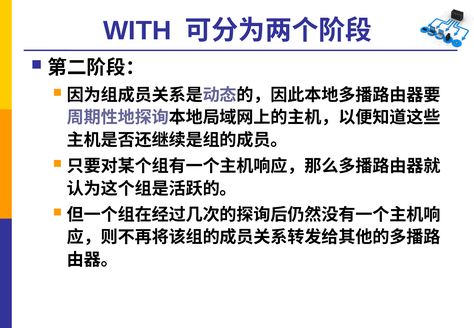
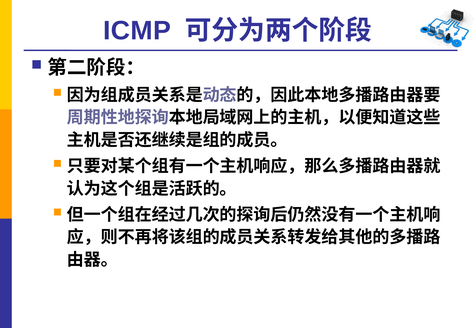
WITH: WITH -> ICMP (137, 31)
